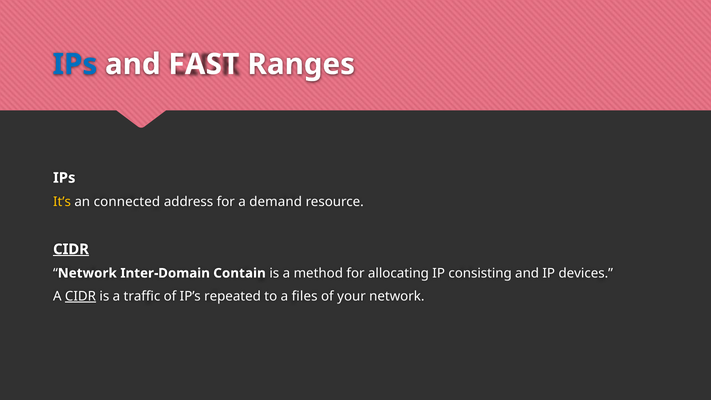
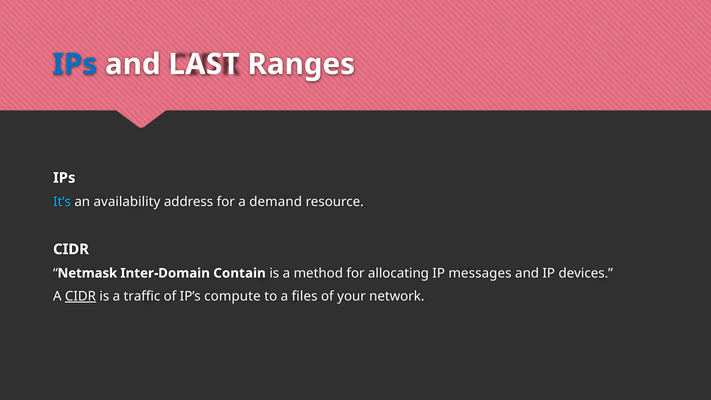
FAST: FAST -> LAST (204, 64)
It’s colour: yellow -> light blue (62, 202)
connected: connected -> availability (127, 202)
CIDR underline: present -> none (71, 249)
Network: Network -> Netmask (87, 273)
consisting: consisting -> messages (480, 273)
repeated: repeated -> compute (232, 296)
